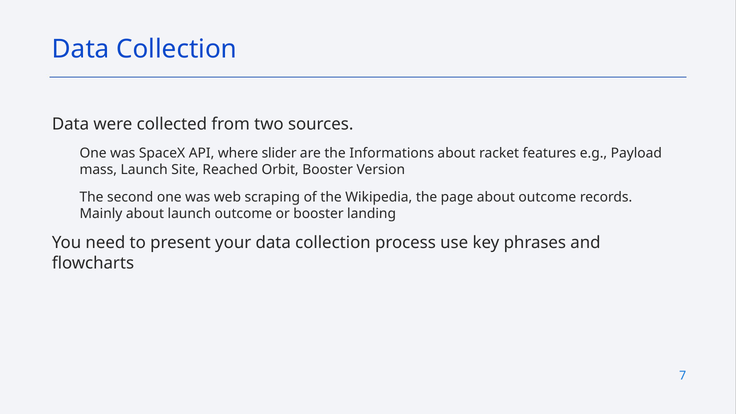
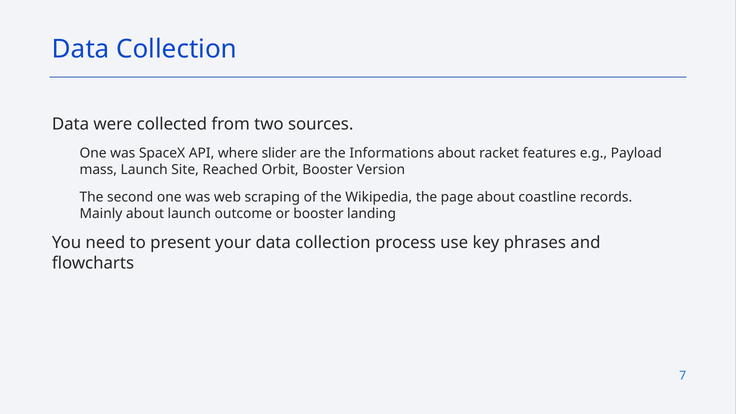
about outcome: outcome -> coastline (547, 197)
